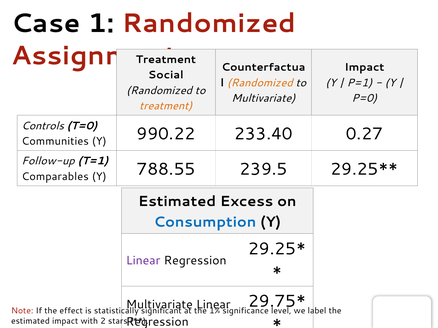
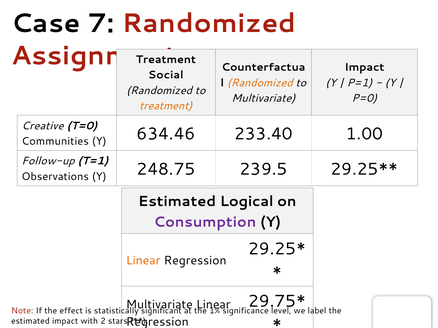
1: 1 -> 7 (101, 24)
Controls: Controls -> Creative (43, 126)
990.22: 990.22 -> 634.46 (166, 134)
0.27: 0.27 -> 1.00 (364, 134)
Comparables: Comparables -> Observations (55, 177)
788.55: 788.55 -> 248.75 (166, 169)
Excess: Excess -> Logical (247, 202)
Consumption colour: blue -> purple (205, 222)
Linear colour: purple -> orange (143, 261)
